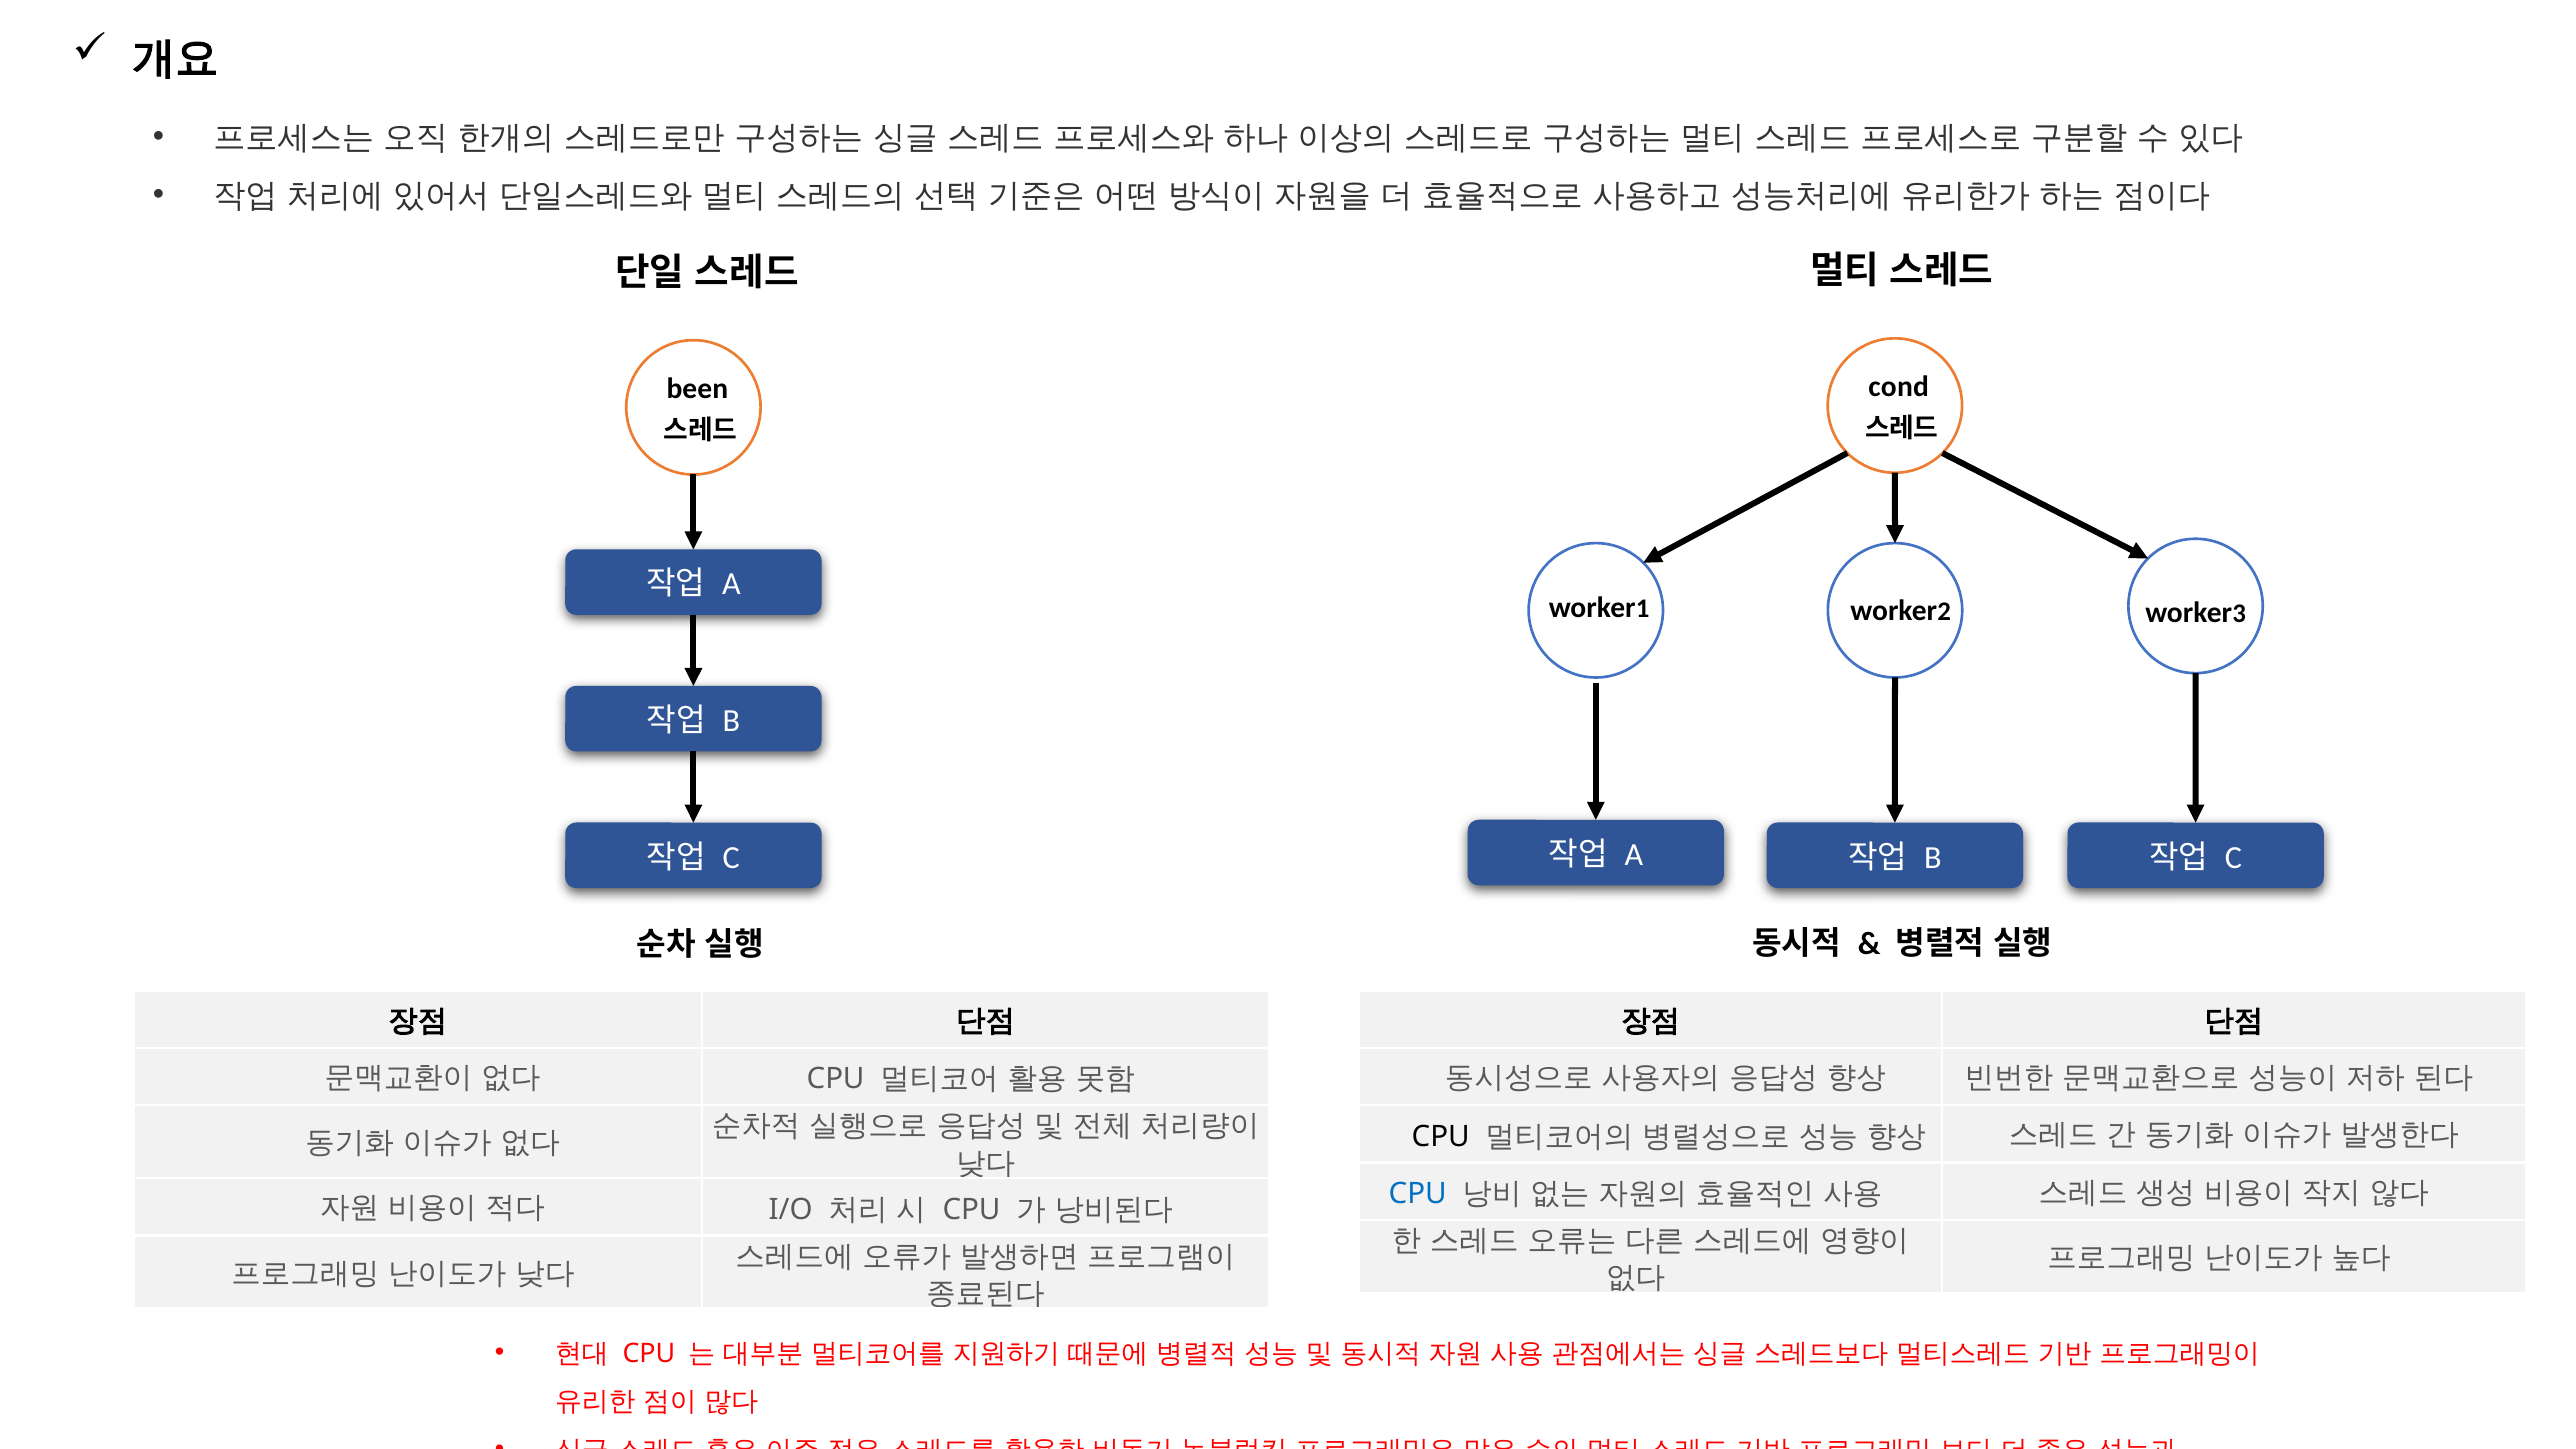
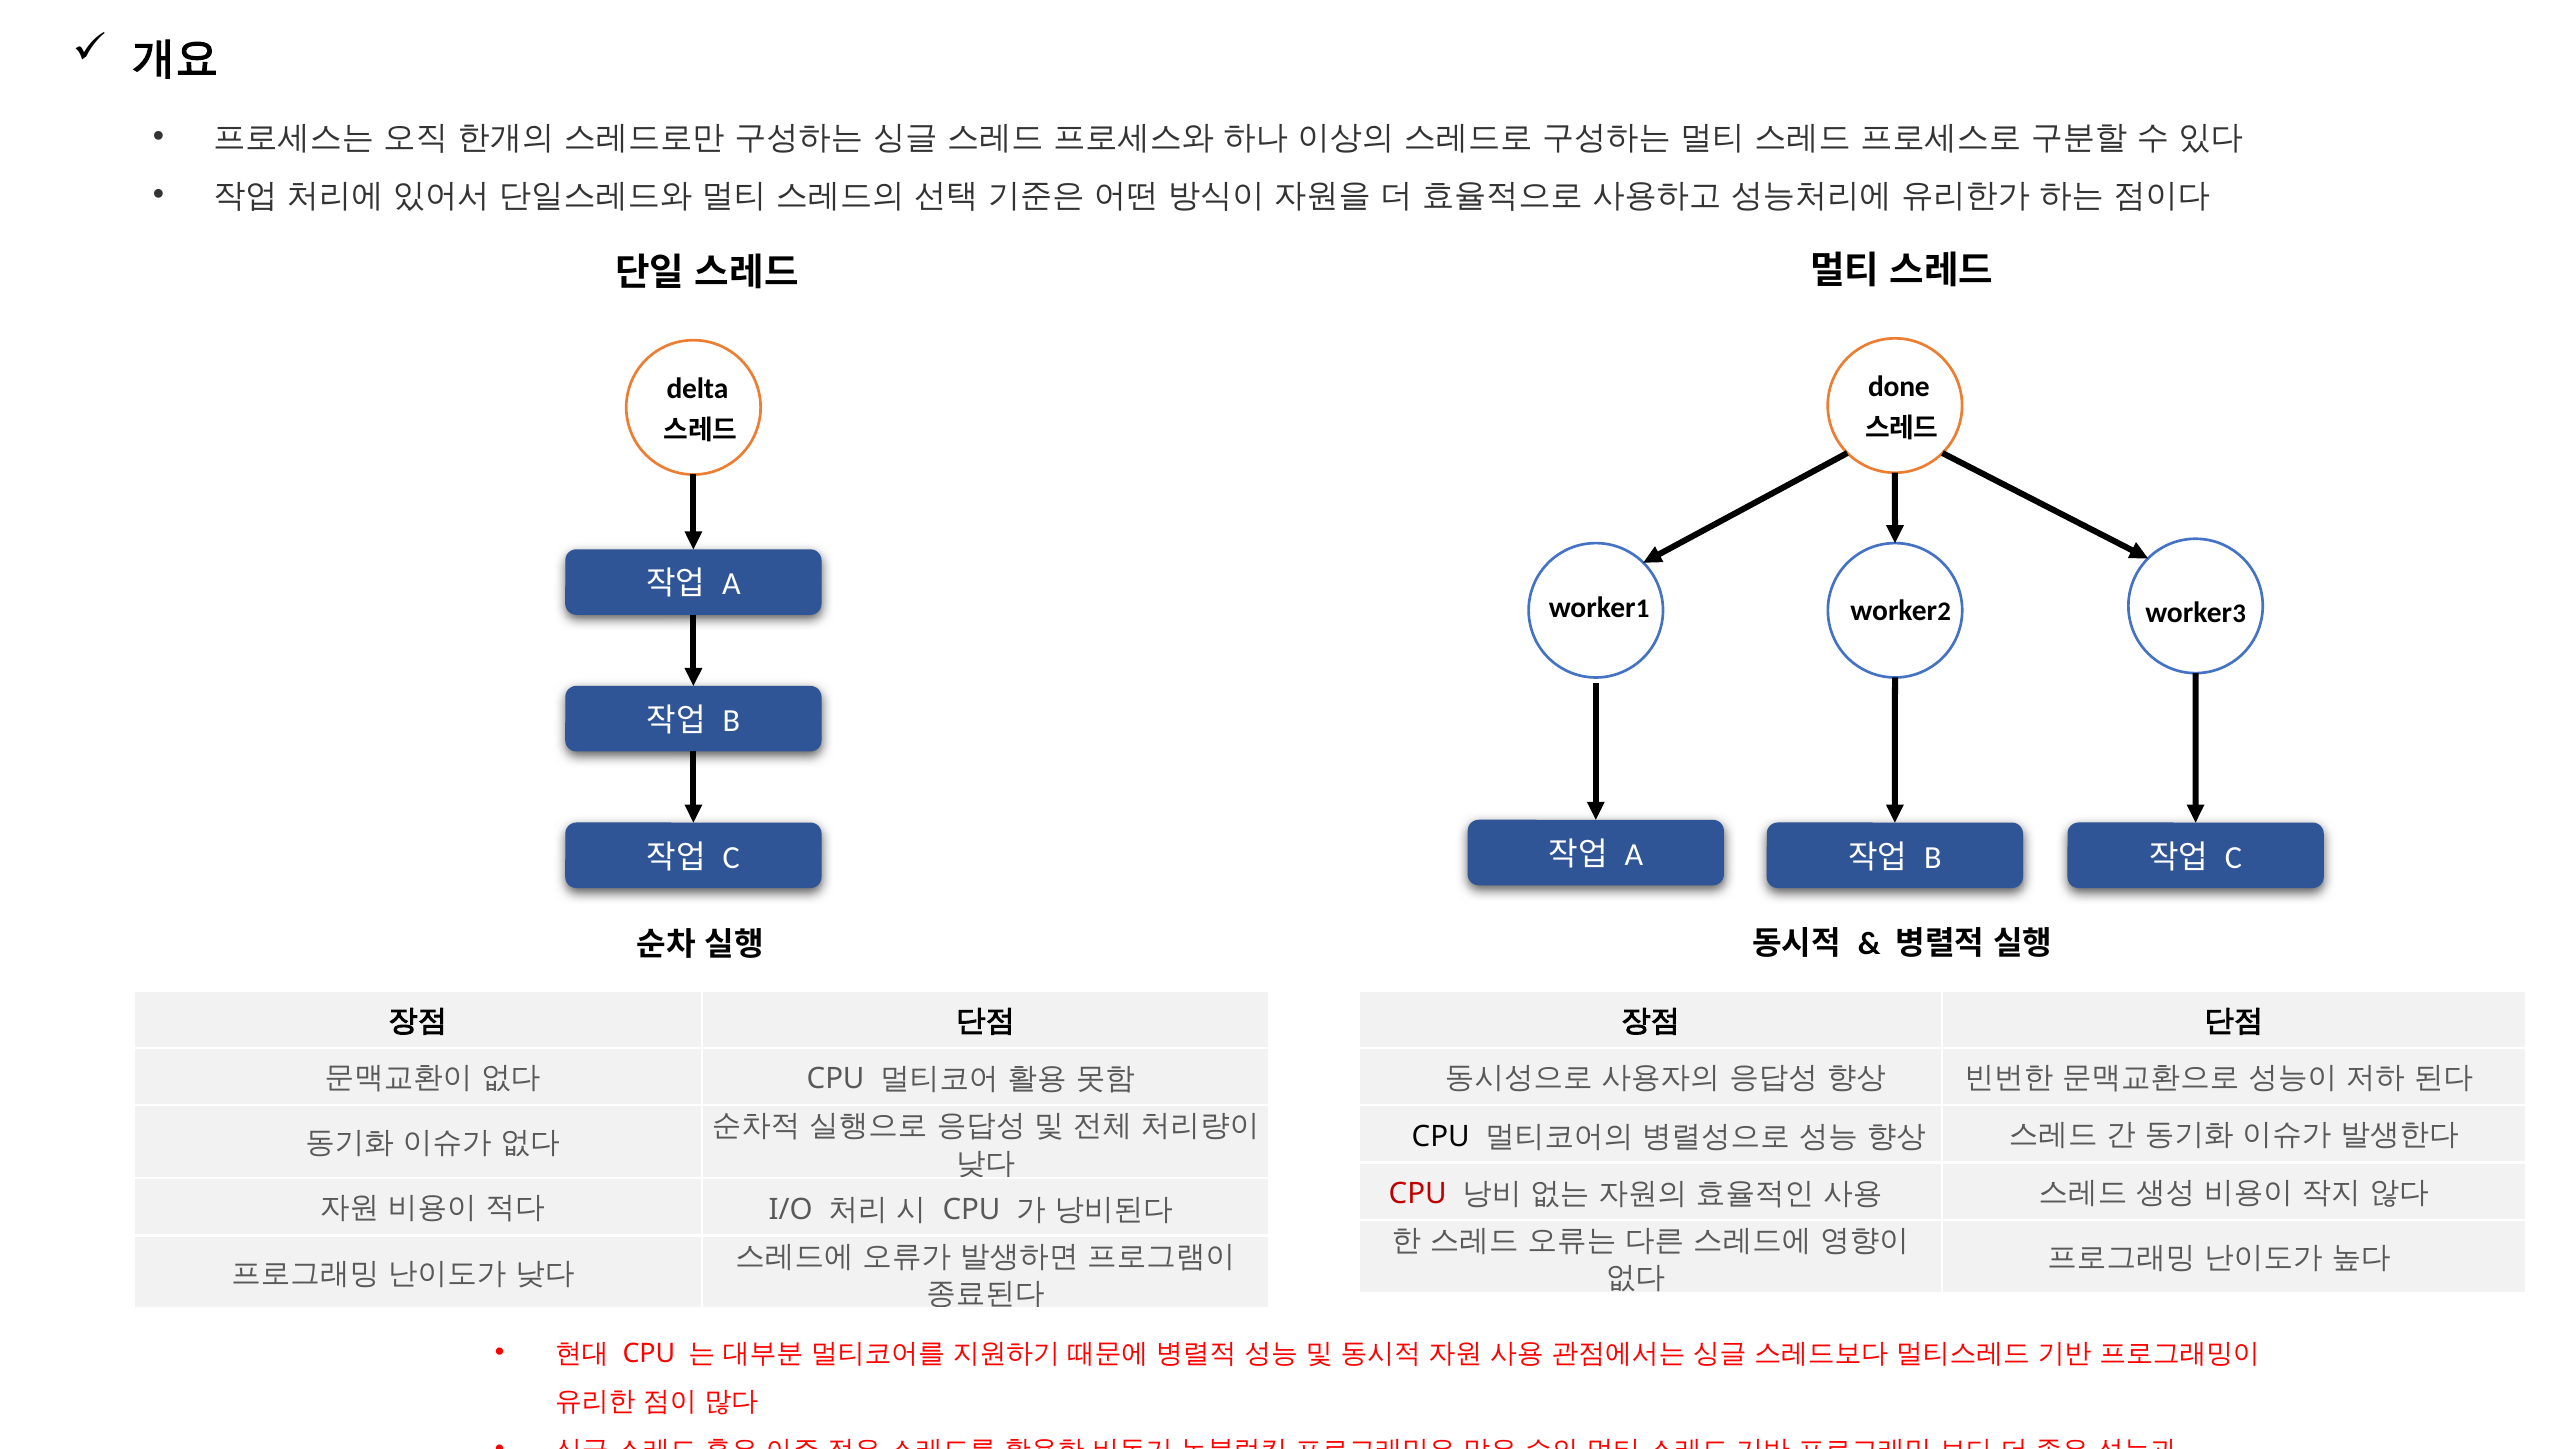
cond: cond -> done (1899, 387)
been: been -> delta (697, 389)
CPU colour: blue -> red (1418, 1194)
